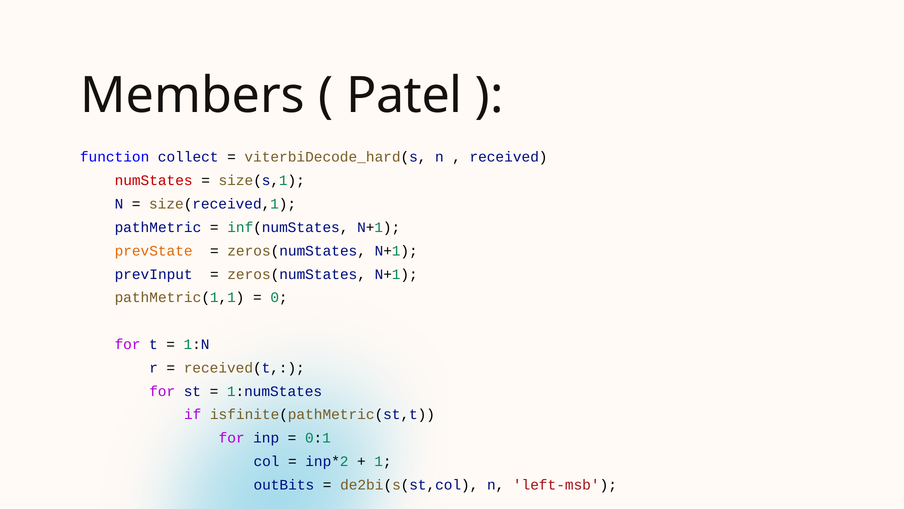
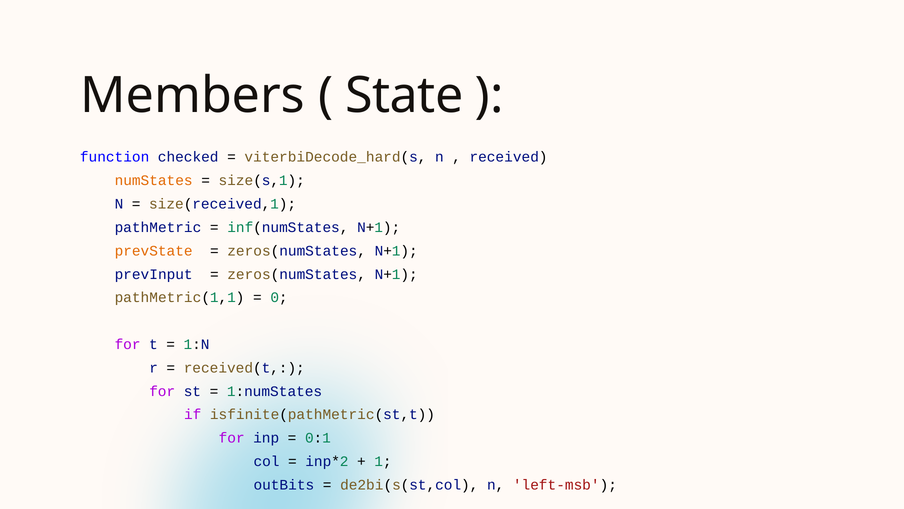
Patel: Patel -> State (404, 96)
collect: collect -> checked (188, 157)
numStates colour: red -> orange (154, 180)
